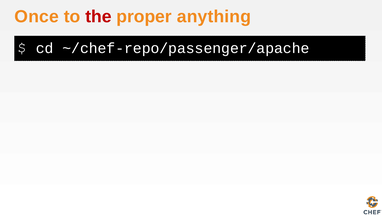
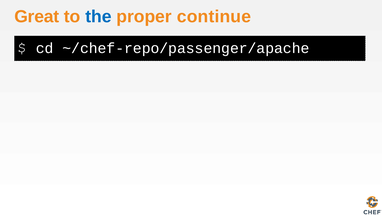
Once: Once -> Great (37, 17)
the colour: red -> blue (98, 17)
anything: anything -> continue (214, 17)
